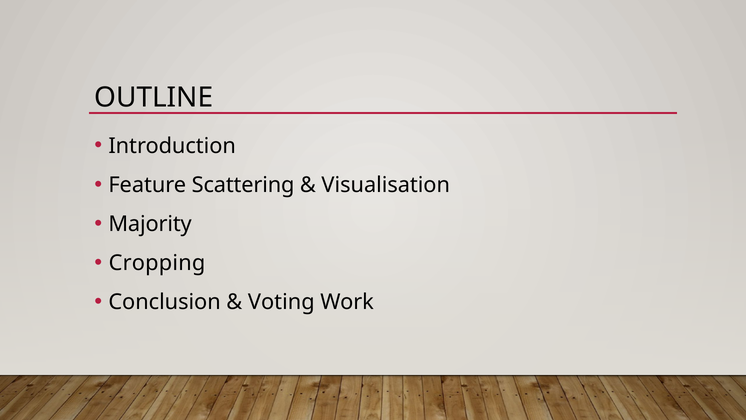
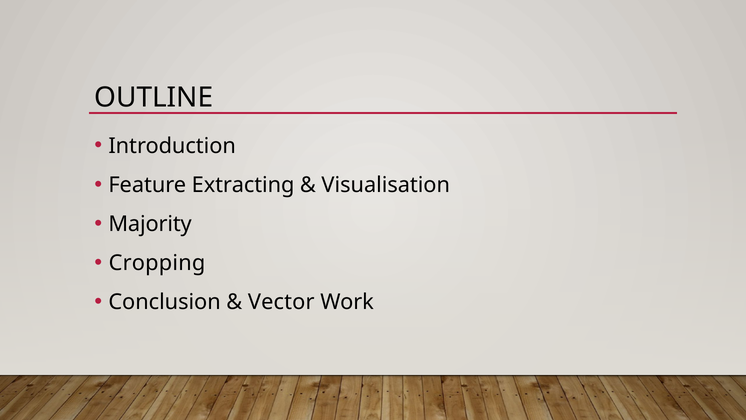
Scattering: Scattering -> Extracting (243, 185)
Voting: Voting -> Vector (281, 302)
